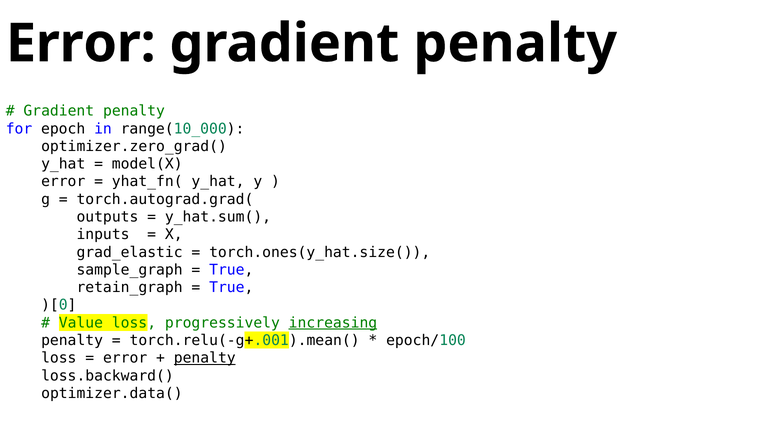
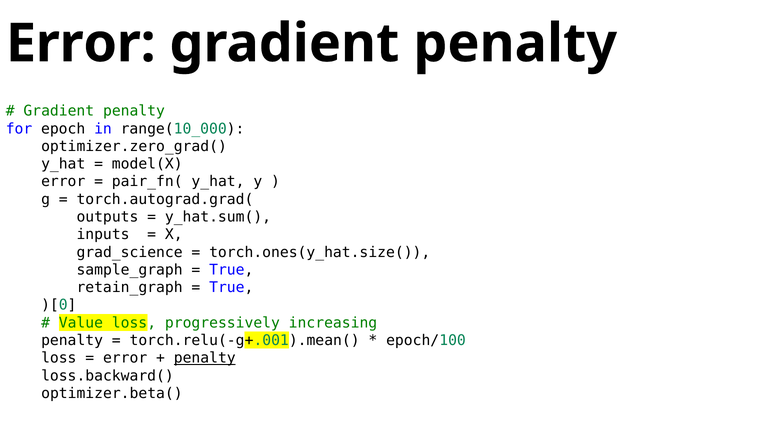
yhat_fn(: yhat_fn( -> pair_fn( (147, 182)
grad_elastic: grad_elastic -> grad_science (130, 252)
increasing underline: present -> none (333, 323)
optimizer.data(: optimizer.data( -> optimizer.beta( (112, 393)
